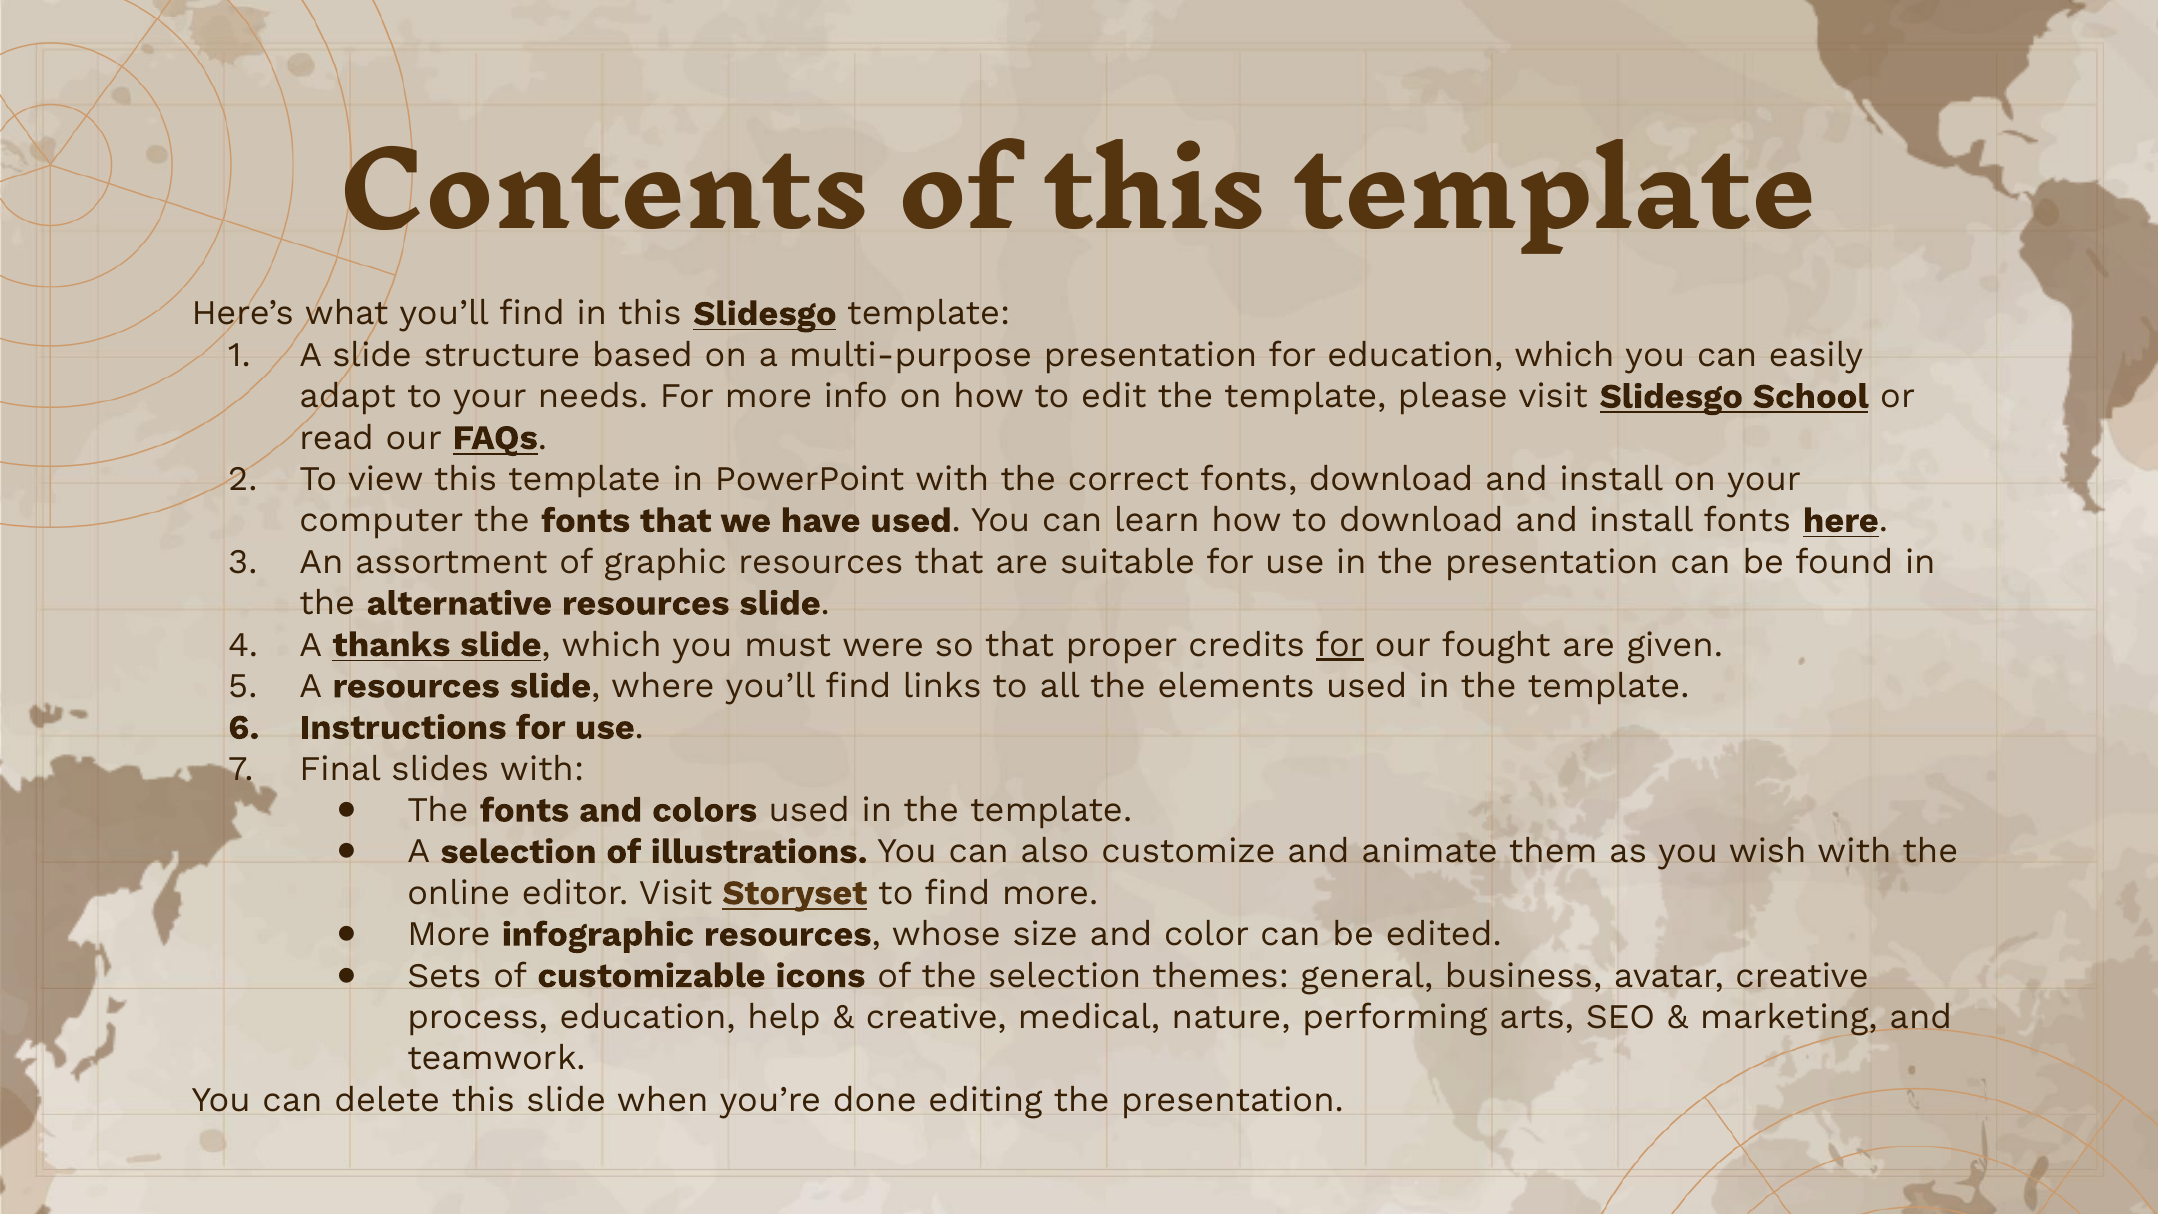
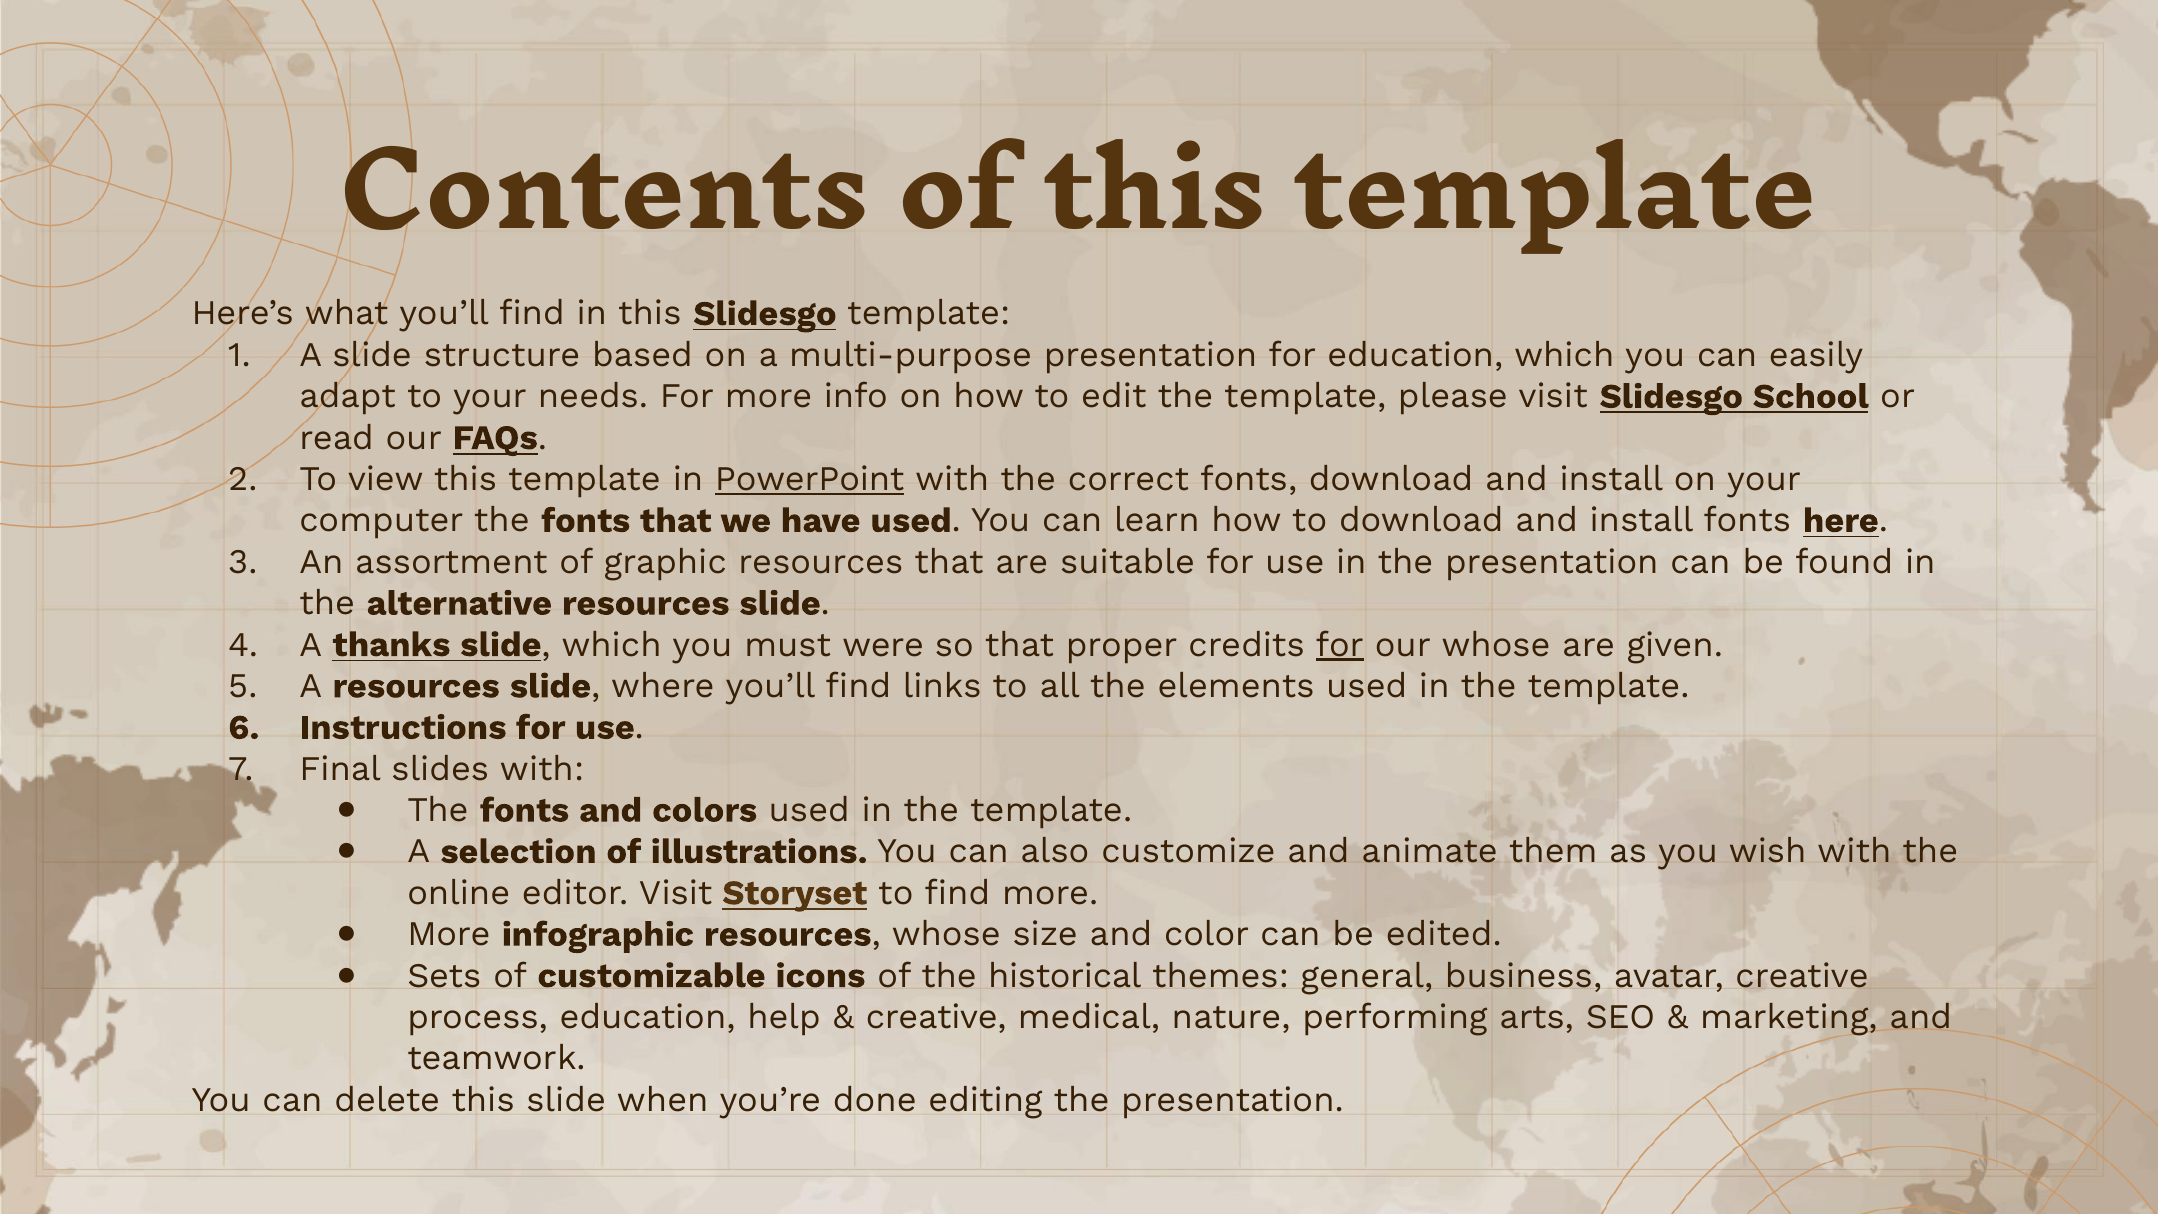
PowerPoint underline: none -> present (810, 479)
our fought: fought -> whose (1496, 645)
the selection: selection -> historical (1065, 976)
